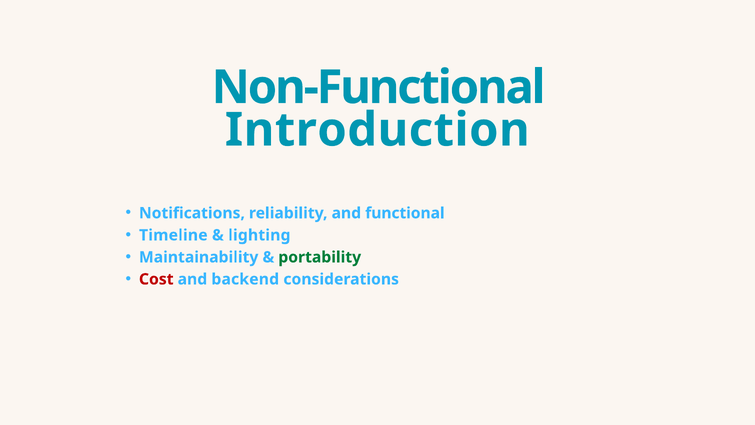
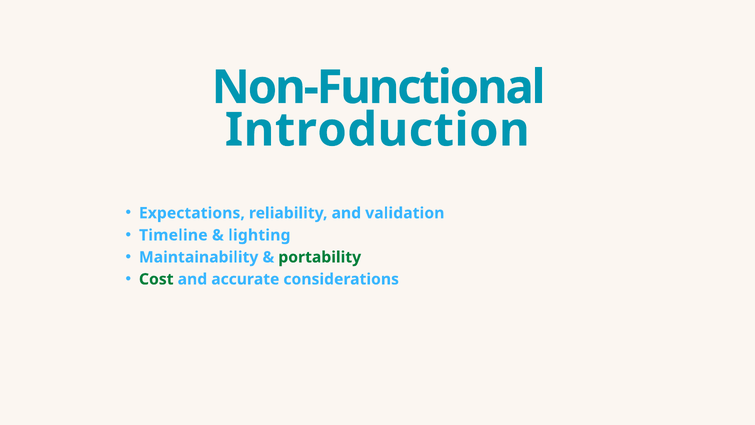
Notifications: Notifications -> Expectations (192, 213)
functional: functional -> validation (405, 213)
Cost colour: red -> green (156, 279)
backend: backend -> accurate (245, 279)
